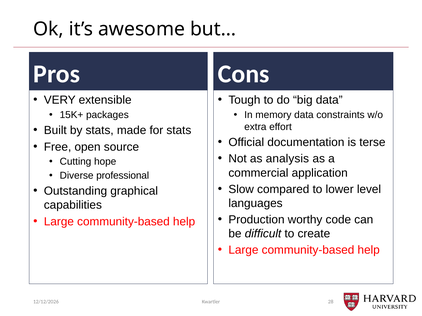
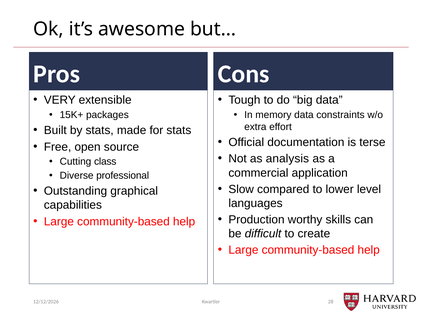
hope: hope -> class (105, 162)
code: code -> skills (338, 220)
